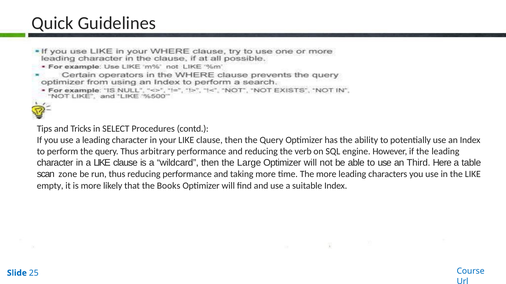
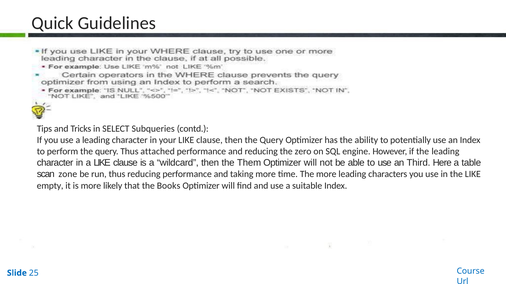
Procedures: Procedures -> Subqueries (153, 129)
arbitrary: arbitrary -> attached (158, 152)
verb: verb -> zero (303, 152)
Large: Large -> Them (249, 163)
